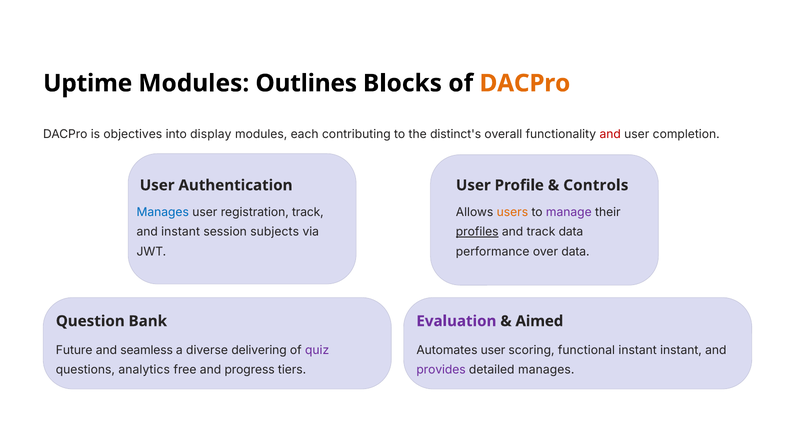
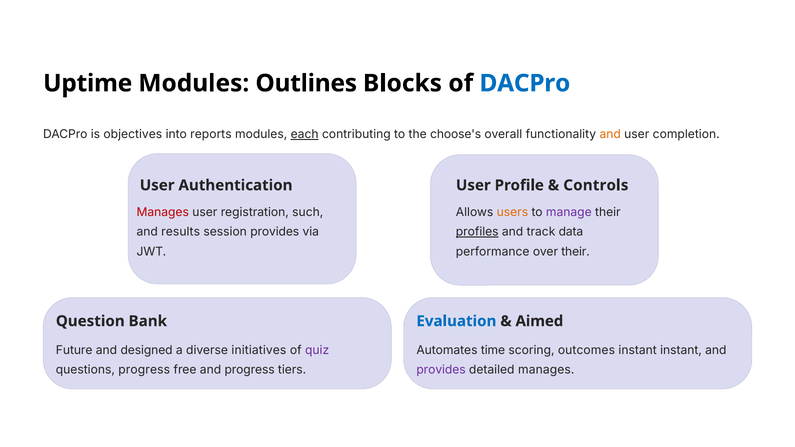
DACPro colour: orange -> blue (525, 83)
display: display -> reports (211, 134)
each underline: none -> present (305, 134)
distinct's: distinct's -> choose's (456, 134)
and colour: red -> orange (610, 134)
Manages colour: blue -> red (163, 212)
registration track: track -> such (308, 212)
and instant: instant -> results (181, 232)
session subjects: subjects -> provides (275, 232)
over data: data -> their (576, 252)
Evaluation colour: purple -> blue (456, 321)
seamless: seamless -> designed (147, 350)
delivering: delivering -> initiatives (259, 350)
Automates user: user -> time (493, 350)
functional: functional -> outcomes (586, 350)
questions analytics: analytics -> progress (144, 370)
